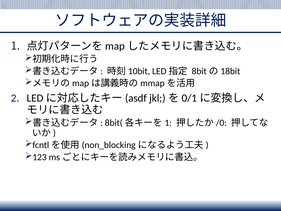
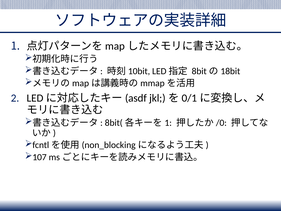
123: 123 -> 107 (40, 157)
